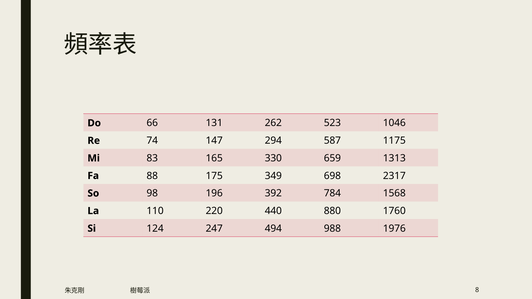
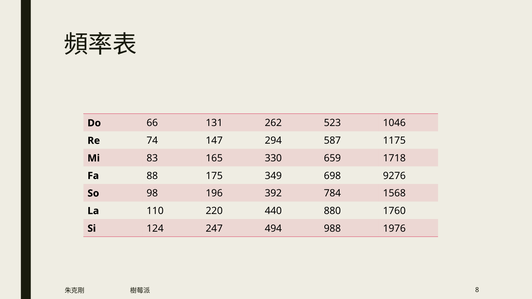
1313: 1313 -> 1718 (394, 158)
2317: 2317 -> 9276 (394, 176)
